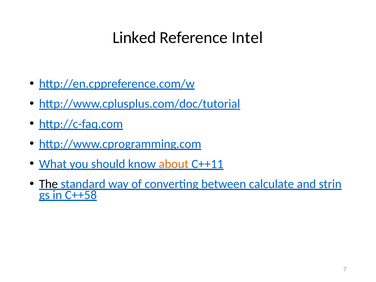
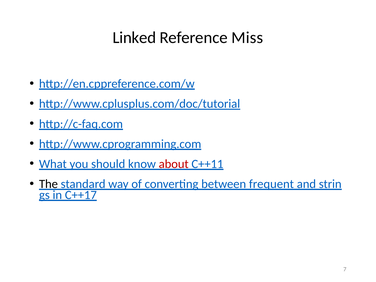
Intel: Intel -> Miss (247, 38)
about colour: orange -> red (174, 164)
calculate: calculate -> frequent (271, 184)
C++58: C++58 -> C++17 (81, 195)
